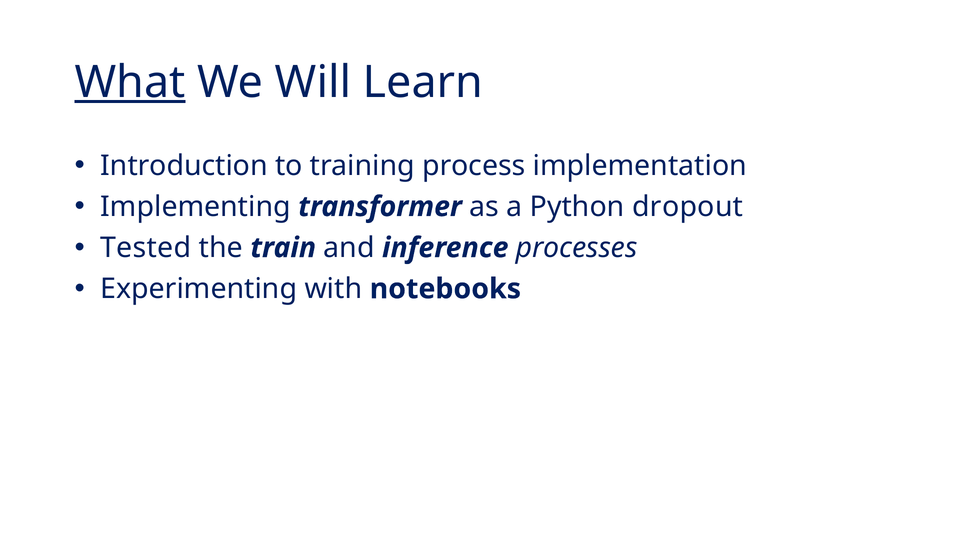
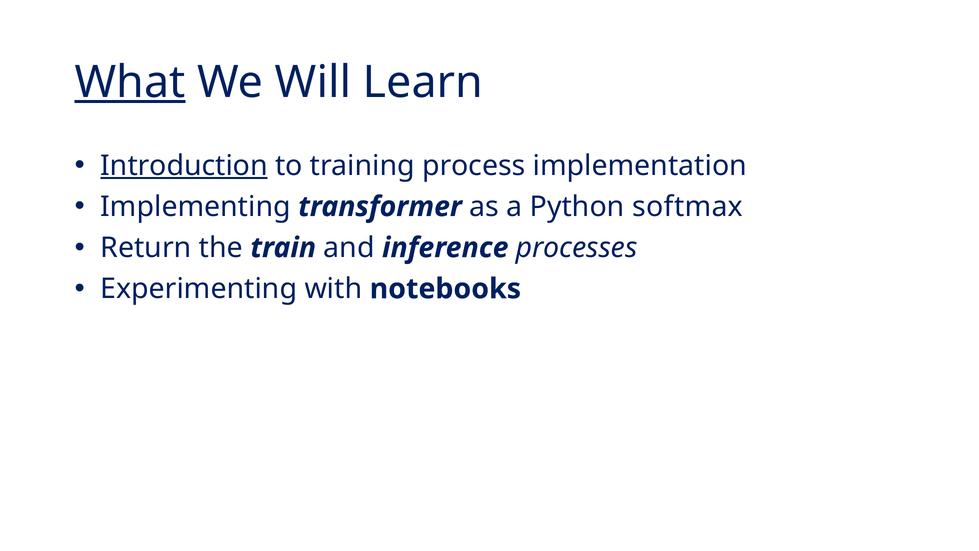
Introduction underline: none -> present (184, 166)
dropout: dropout -> softmax (688, 207)
Tested: Tested -> Return (146, 248)
